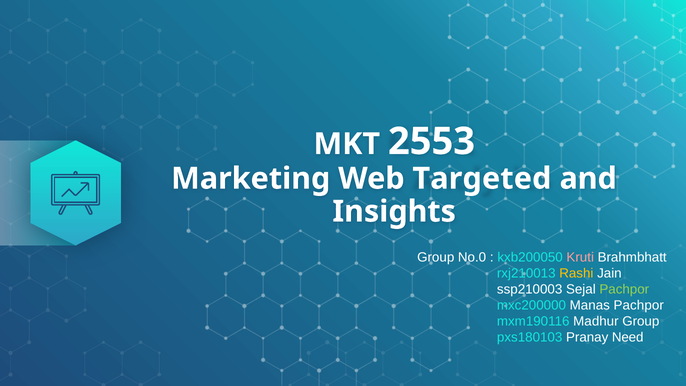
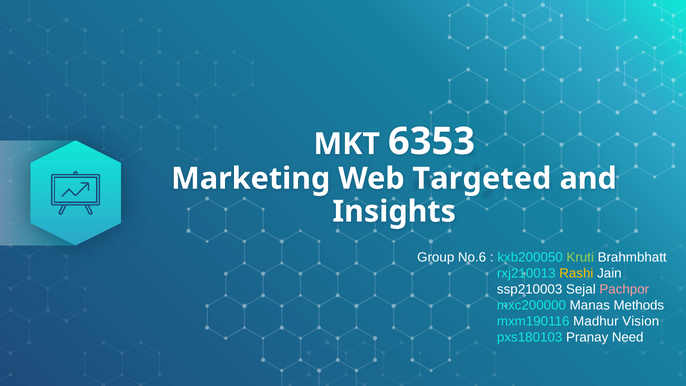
2553: 2553 -> 6353 (432, 141)
No.0: No.0 -> No.6 (472, 257)
Kruti colour: pink -> light green (580, 257)
Pachpor colour: light green -> pink (624, 289)
Manas Pachpor: Pachpor -> Methods (639, 305)
Madhur Group: Group -> Vision (641, 321)
